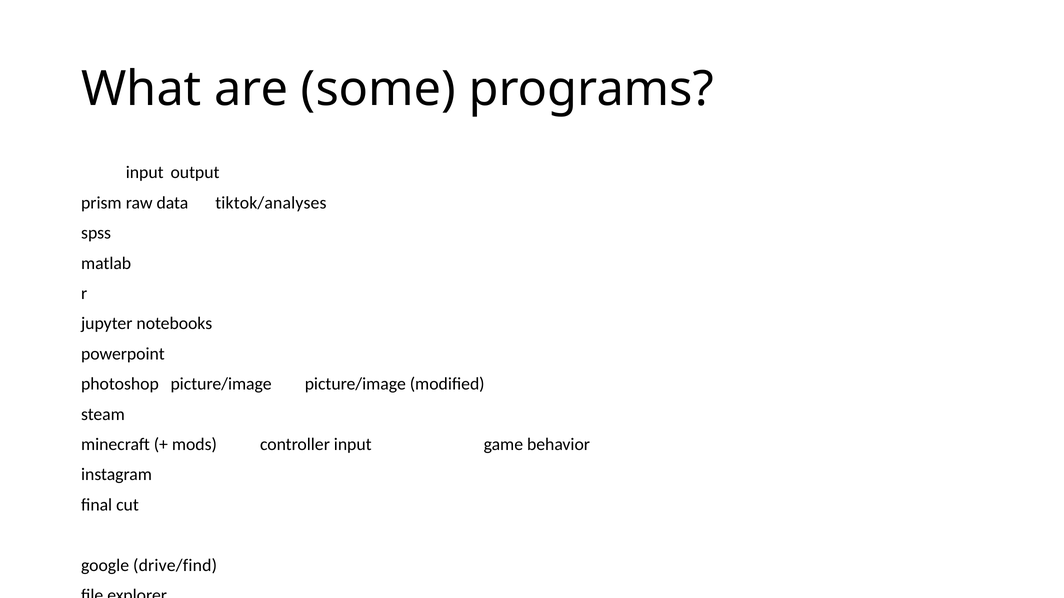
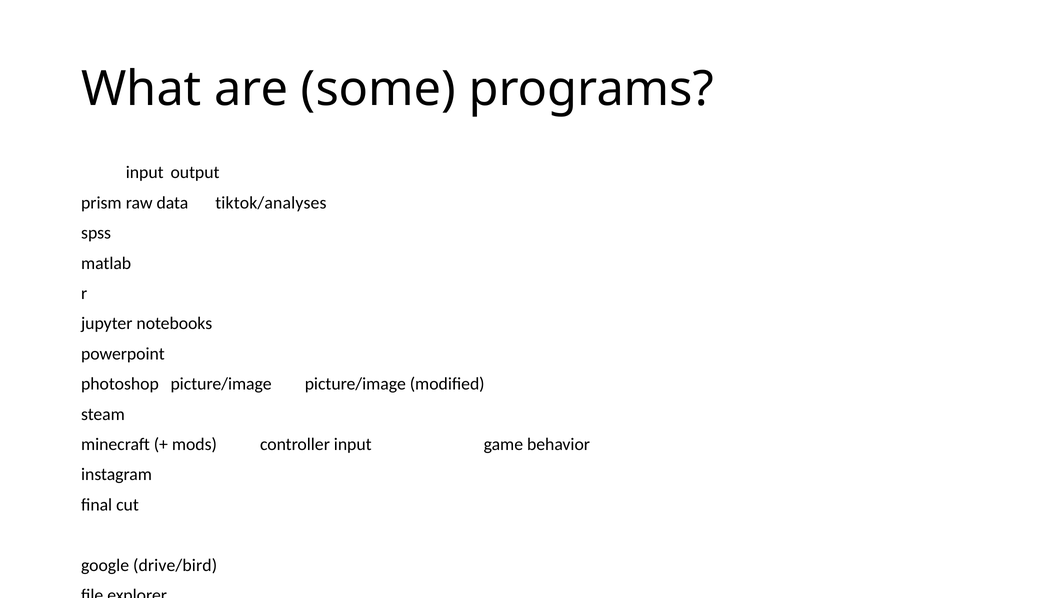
drive/find: drive/find -> drive/bird (175, 566)
